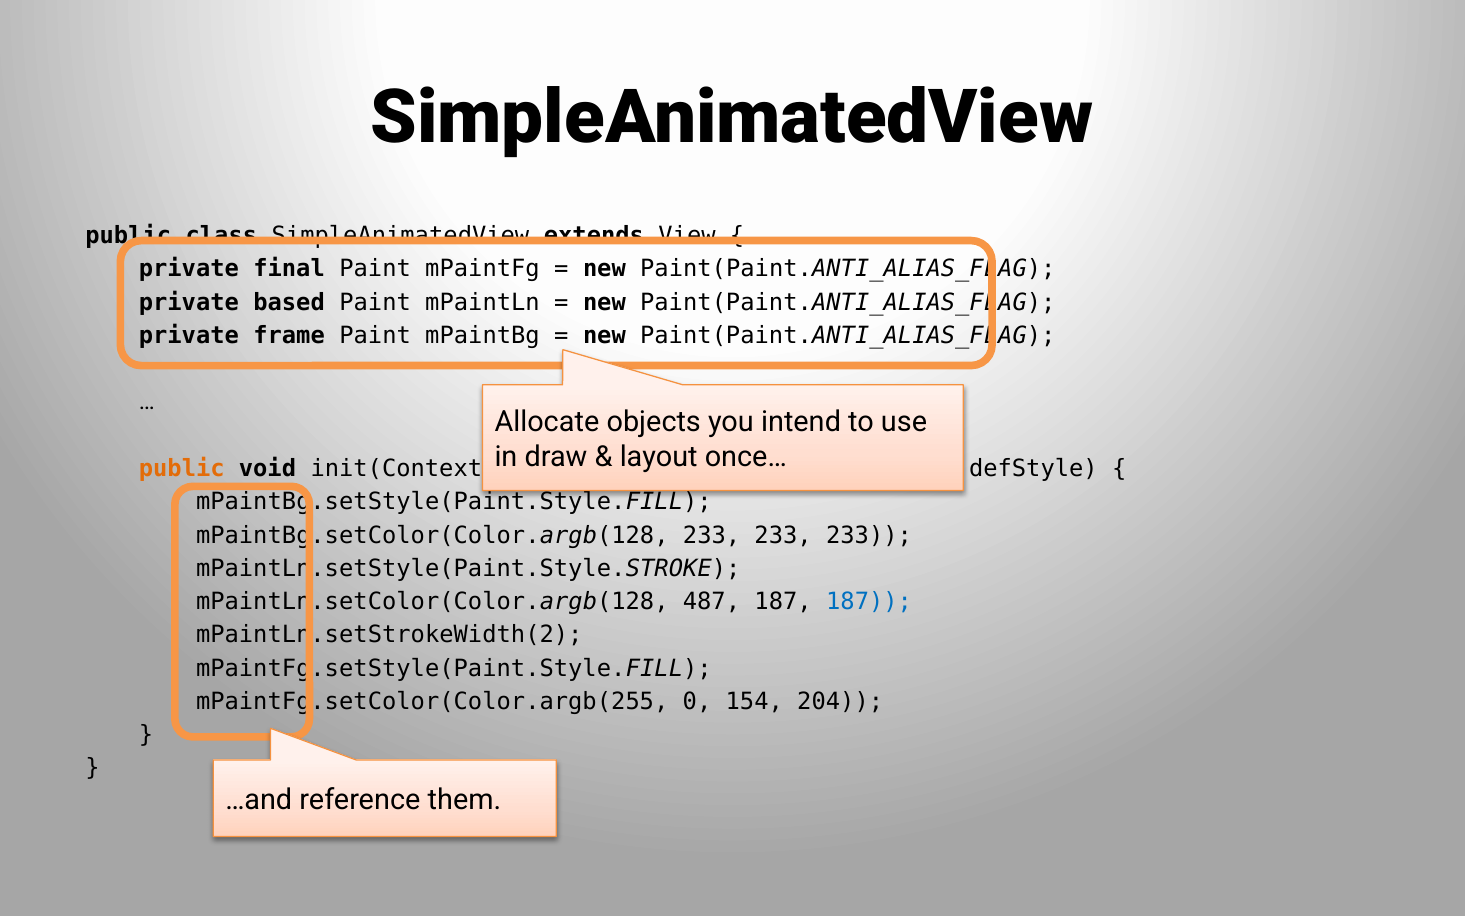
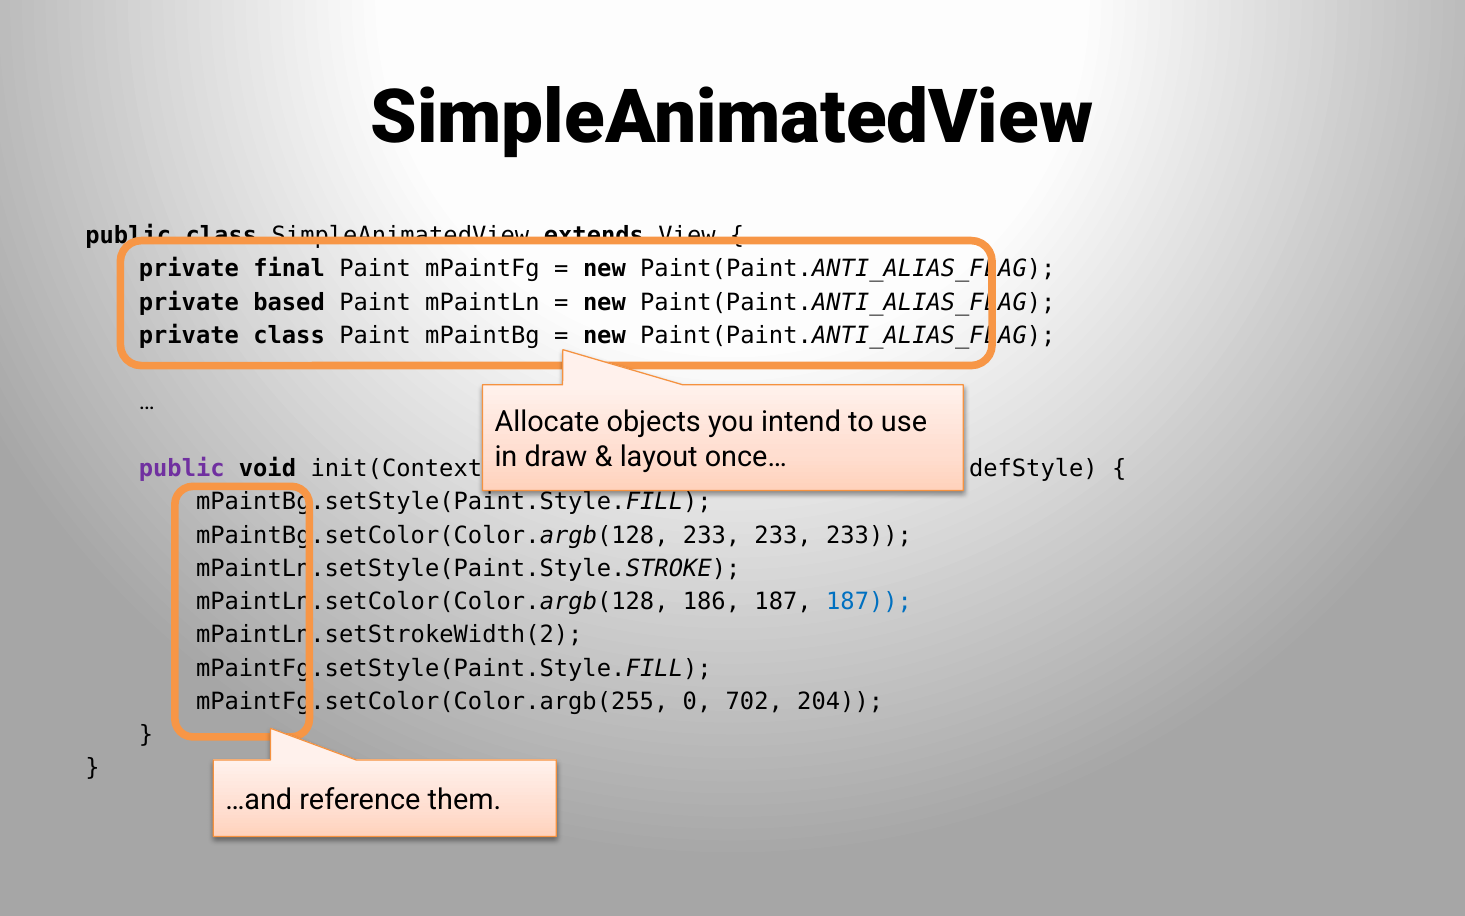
private frame: frame -> class (289, 335)
public colour: orange -> purple (182, 468)
487: 487 -> 186 (711, 602)
154: 154 -> 702 (754, 701)
